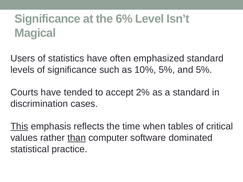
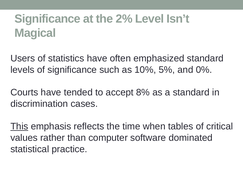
6%: 6% -> 2% (124, 19)
and 5%: 5% -> 0% (204, 70)
2%: 2% -> 8% (143, 93)
than underline: present -> none (77, 138)
